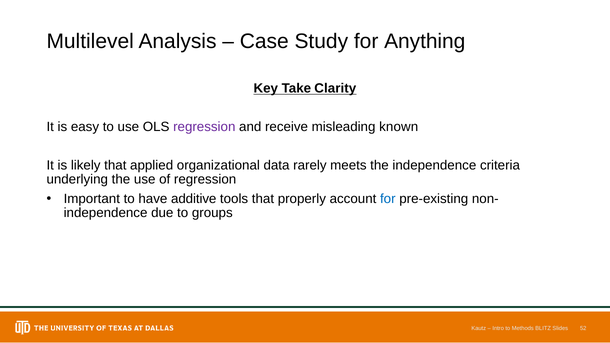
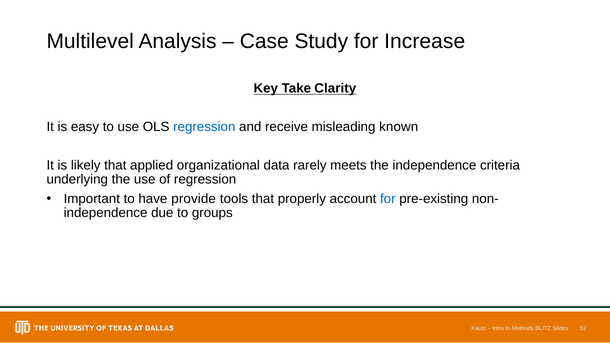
Anything: Anything -> Increase (425, 41)
regression colour: purple -> blue (204, 127)
additive: additive -> provide (194, 199)
